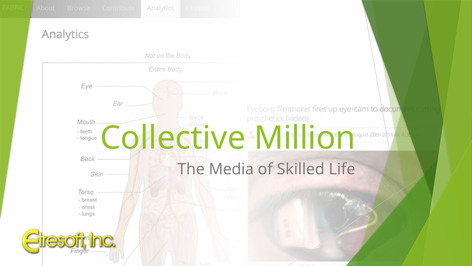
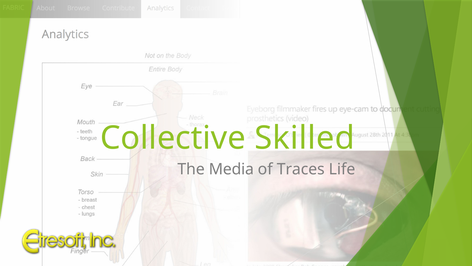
Million: Million -> Skilled (305, 138)
Skilled: Skilled -> Traces (301, 169)
